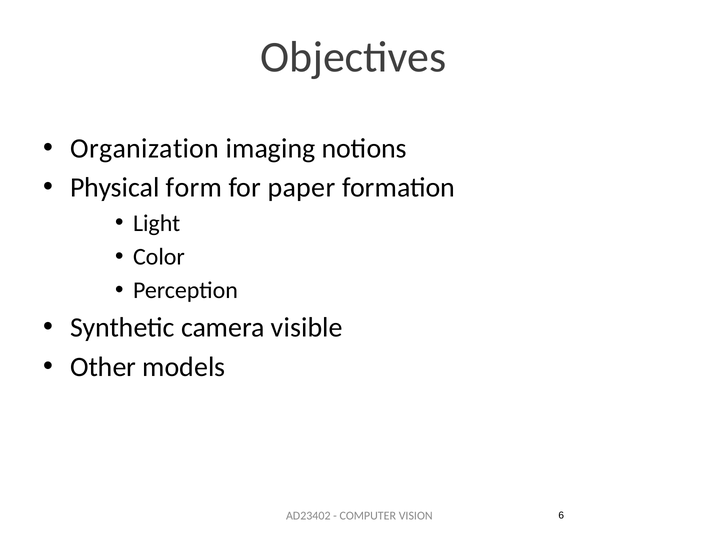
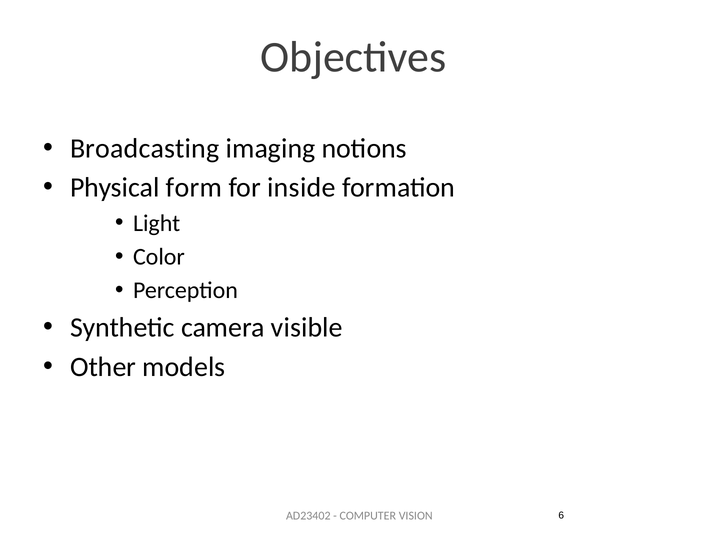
Organization: Organization -> Broadcasting (145, 148)
paper: paper -> inside (302, 187)
